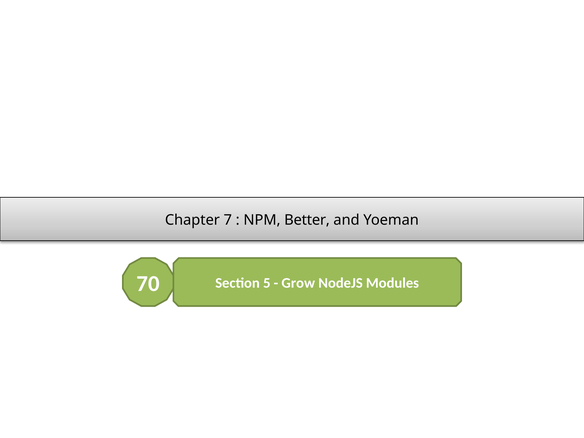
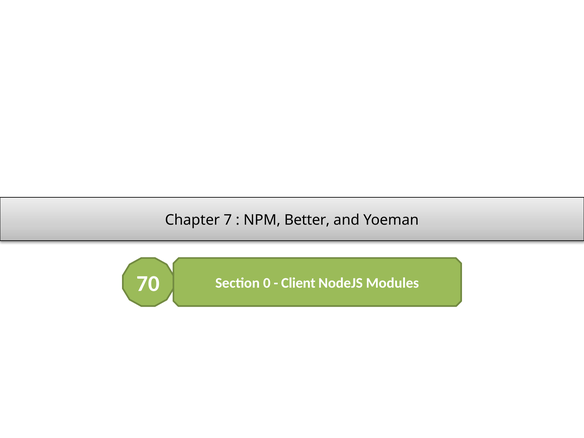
5: 5 -> 0 (267, 283)
Grow: Grow -> Client (298, 283)
